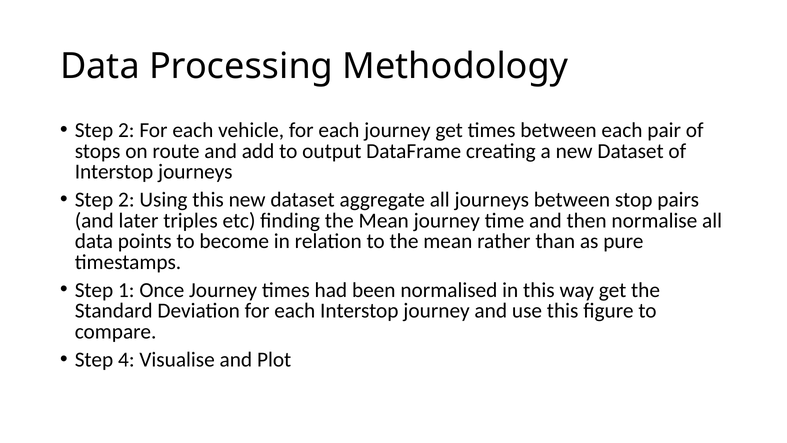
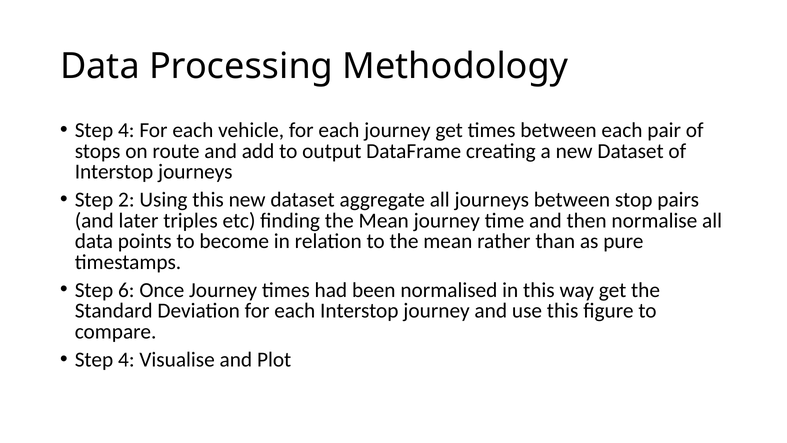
2: 2 -> 4 (126, 130)
1: 1 -> 6 (126, 290)
